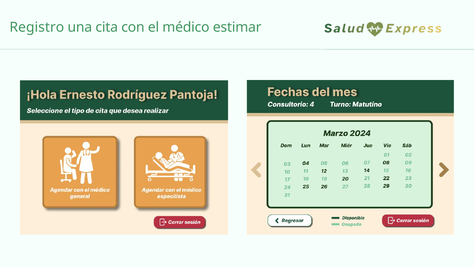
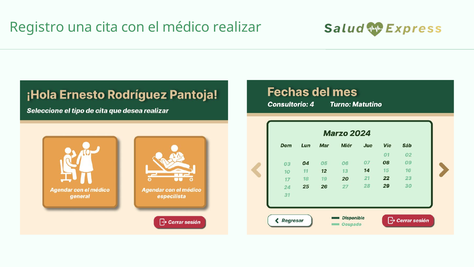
estimar: estimar -> realizar (237, 27)
